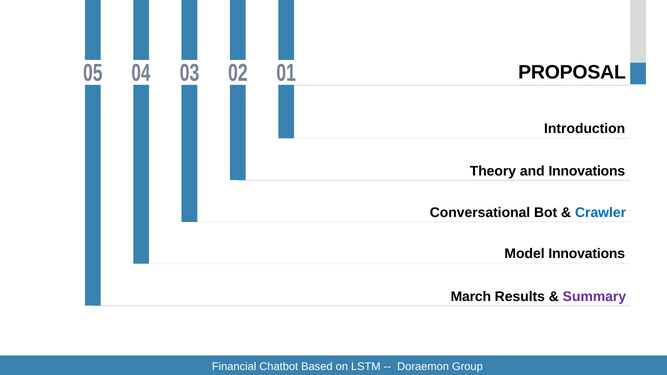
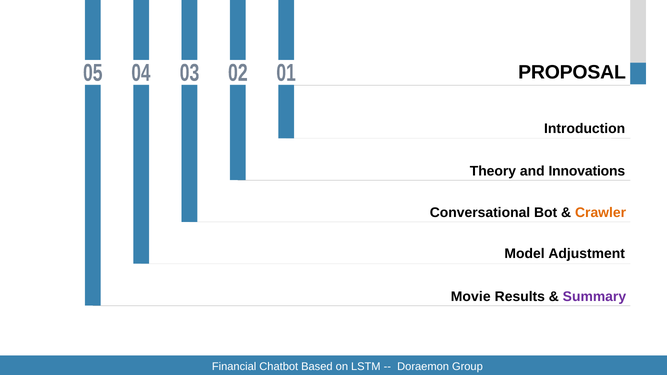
Crawler colour: blue -> orange (601, 213)
Model Innovations: Innovations -> Adjustment (587, 254)
March: March -> Movie (471, 297)
